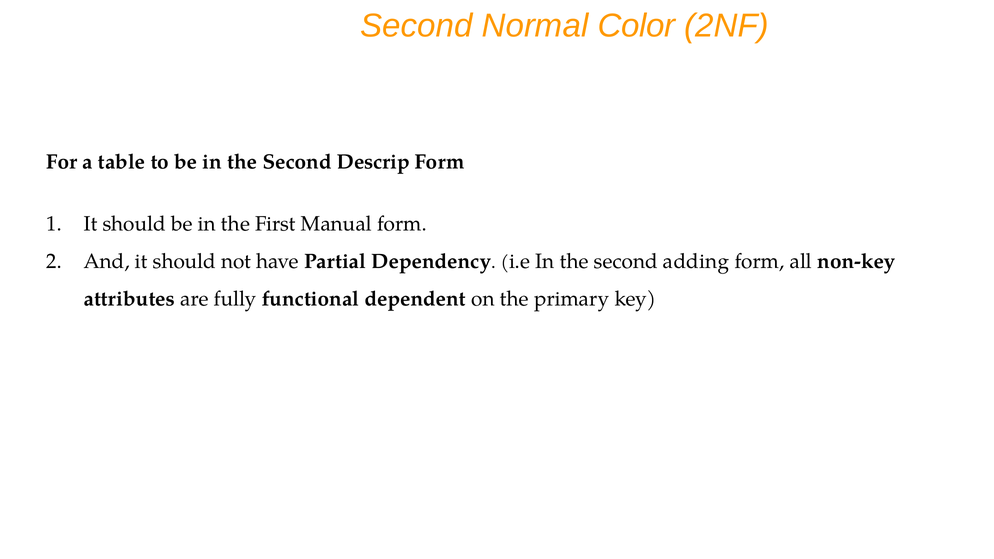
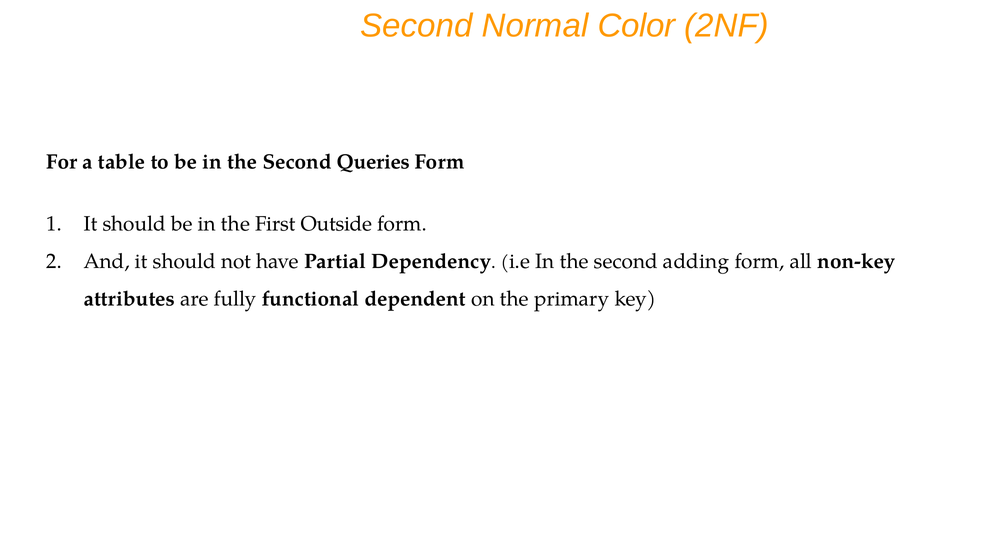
Descrip: Descrip -> Queries (373, 162)
Manual: Manual -> Outside (337, 224)
